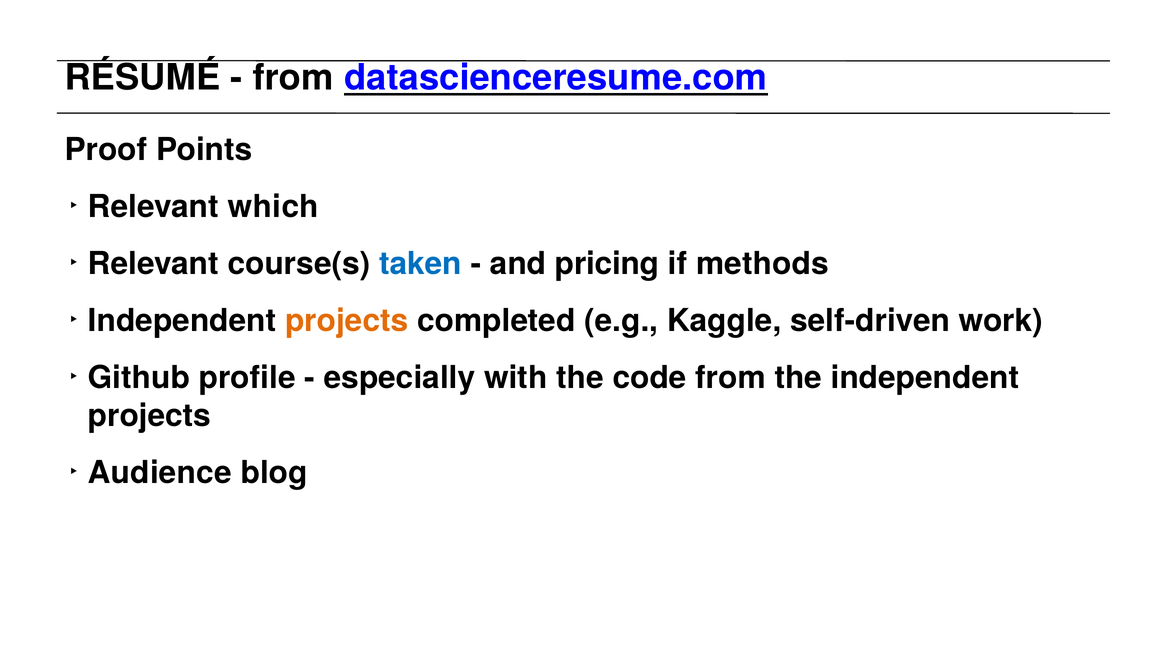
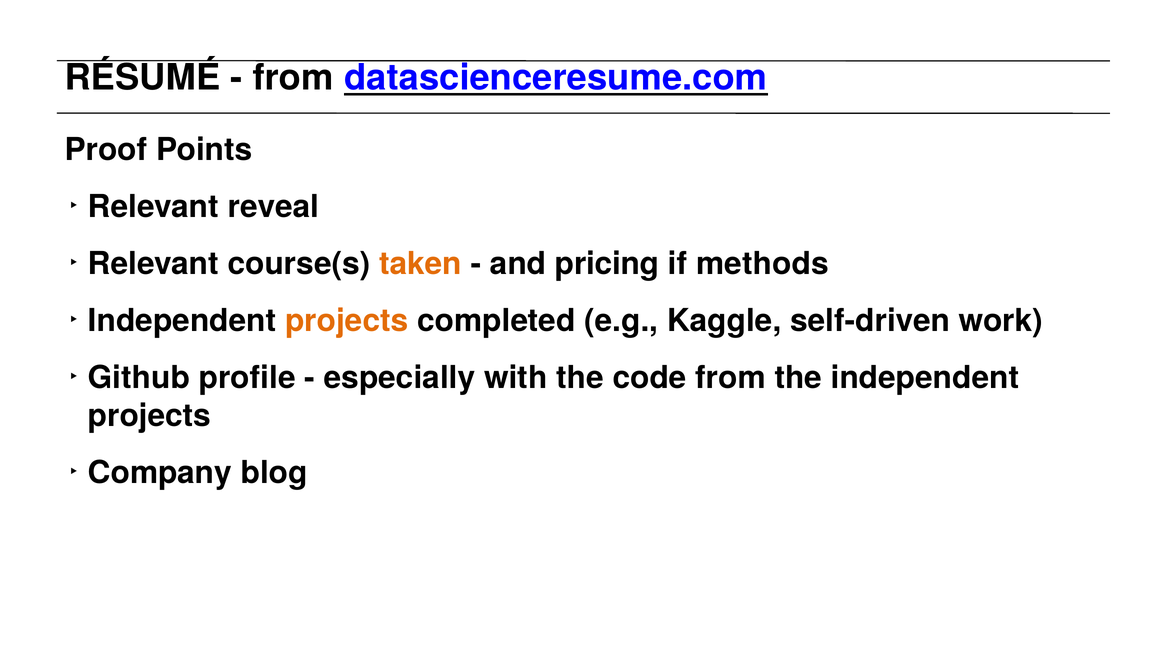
which: which -> reveal (273, 207)
taken colour: blue -> orange (421, 264)
Audience: Audience -> Company (160, 473)
